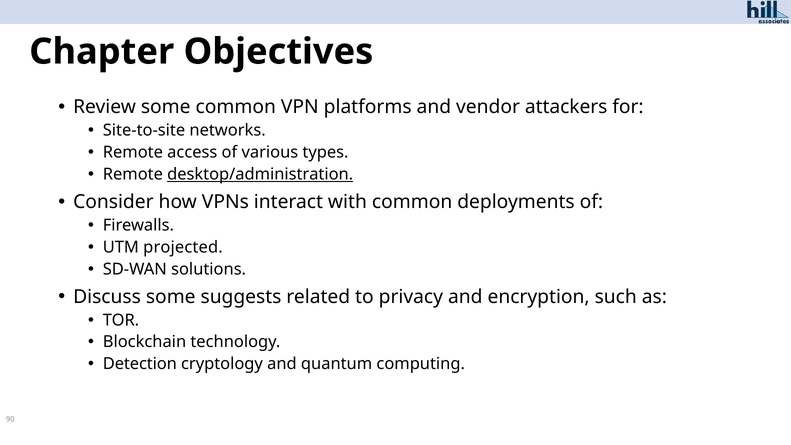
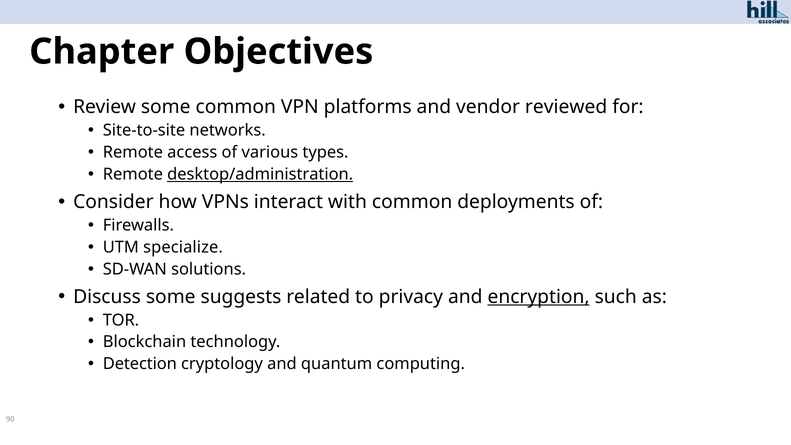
attackers: attackers -> reviewed (566, 107)
projected: projected -> specialize (183, 247)
encryption underline: none -> present (539, 297)
